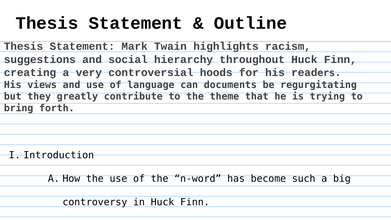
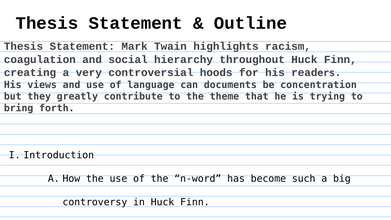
suggestions: suggestions -> coagulation (40, 59)
regurgitating: regurgitating -> concentration (319, 85)
